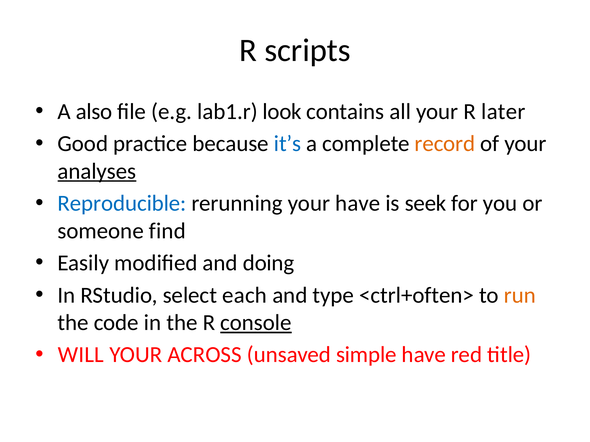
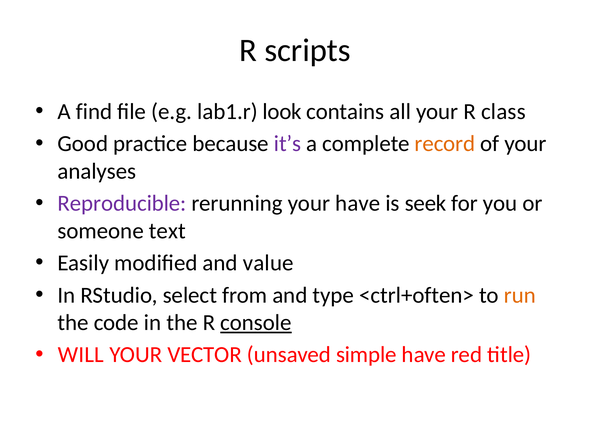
also: also -> find (94, 112)
later: later -> class (503, 112)
it’s colour: blue -> purple (287, 144)
analyses underline: present -> none (97, 171)
Reproducible colour: blue -> purple (122, 204)
find: find -> text (167, 231)
doing: doing -> value (268, 263)
each: each -> from (245, 295)
ACROSS: ACROSS -> VECTOR (205, 355)
